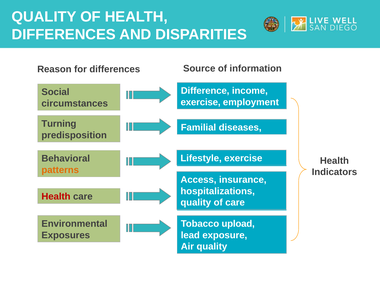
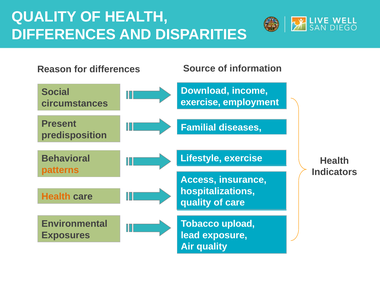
Difference: Difference -> Download (205, 91)
Turning: Turning -> Present (59, 124)
Health colour: red -> orange (56, 197)
